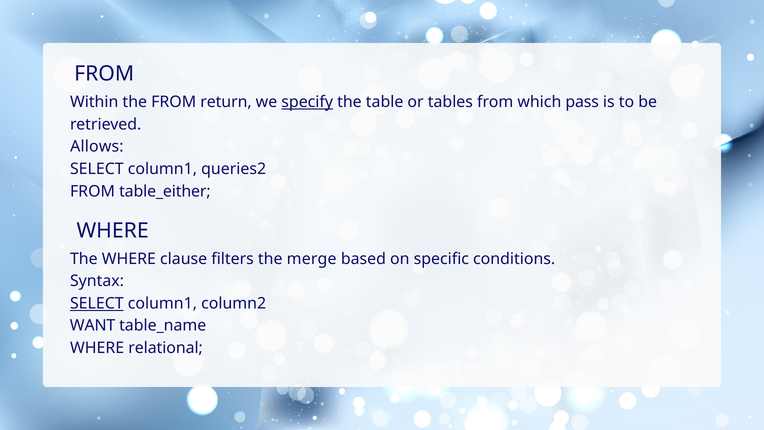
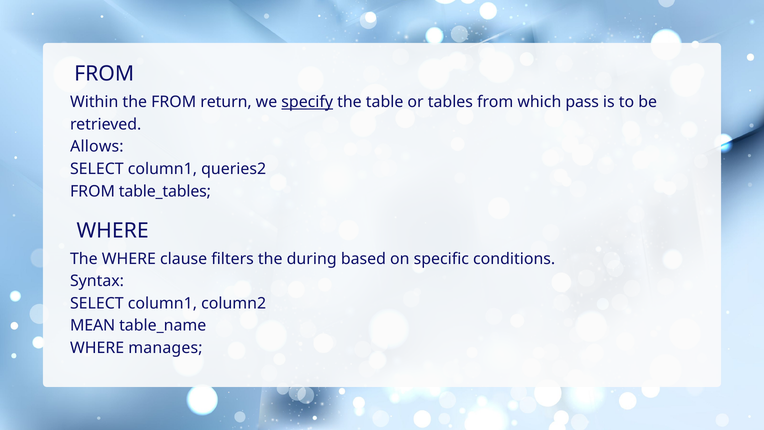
table_either: table_either -> table_tables (165, 191)
merge: merge -> during (312, 259)
SELECT underline: present -> none (97, 303)
WANT: WANT -> MEAN (93, 326)
relational: relational -> manages (165, 348)
